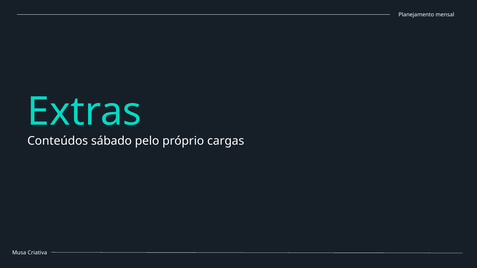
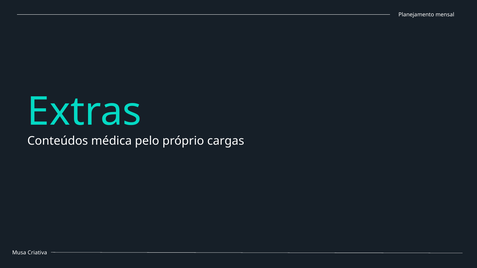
sábado: sábado -> médica (111, 141)
